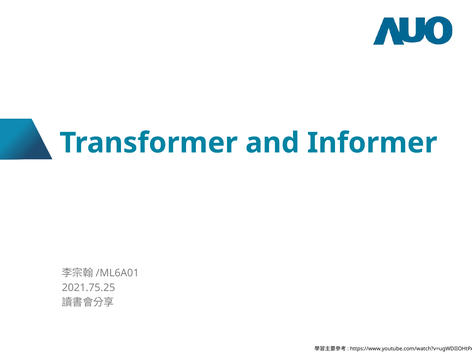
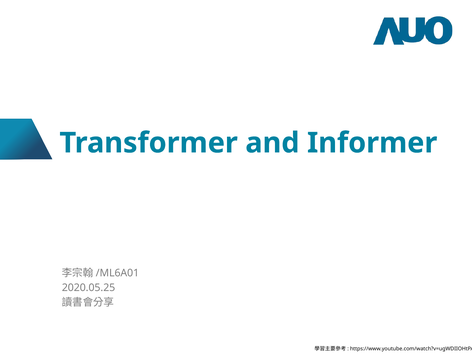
2021.75.25: 2021.75.25 -> 2020.05.25 (89, 288)
